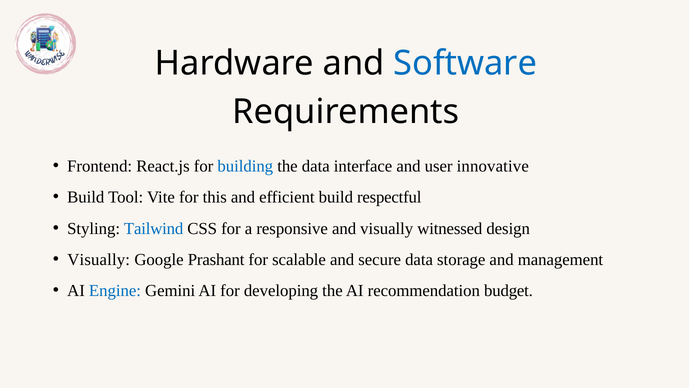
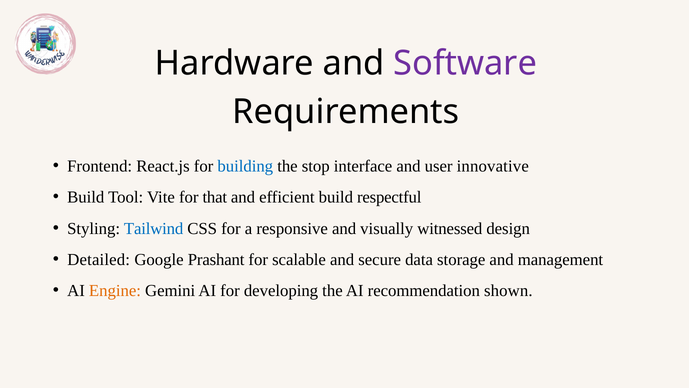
Software colour: blue -> purple (465, 63)
the data: data -> stop (316, 166)
this: this -> that (215, 197)
Visually: Visually -> Detailed (99, 259)
Engine colour: blue -> orange (115, 290)
budget: budget -> shown (508, 290)
